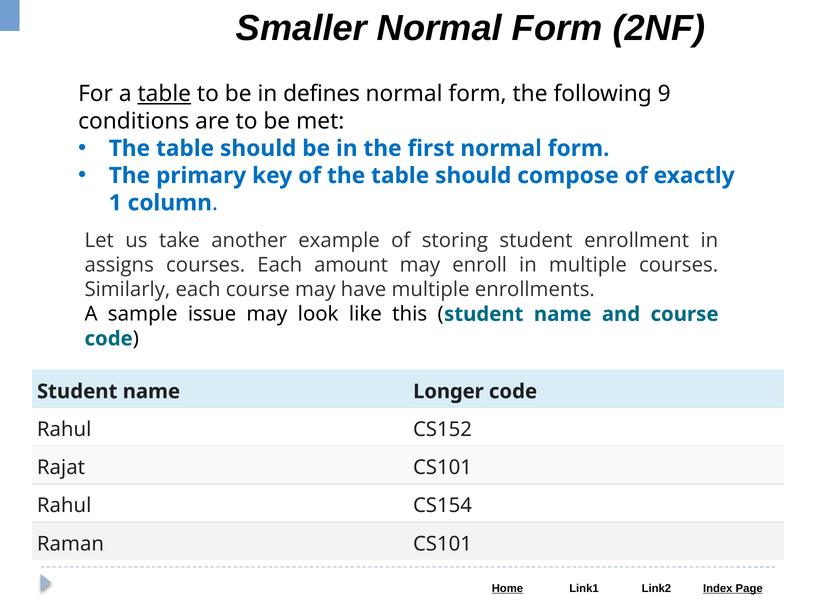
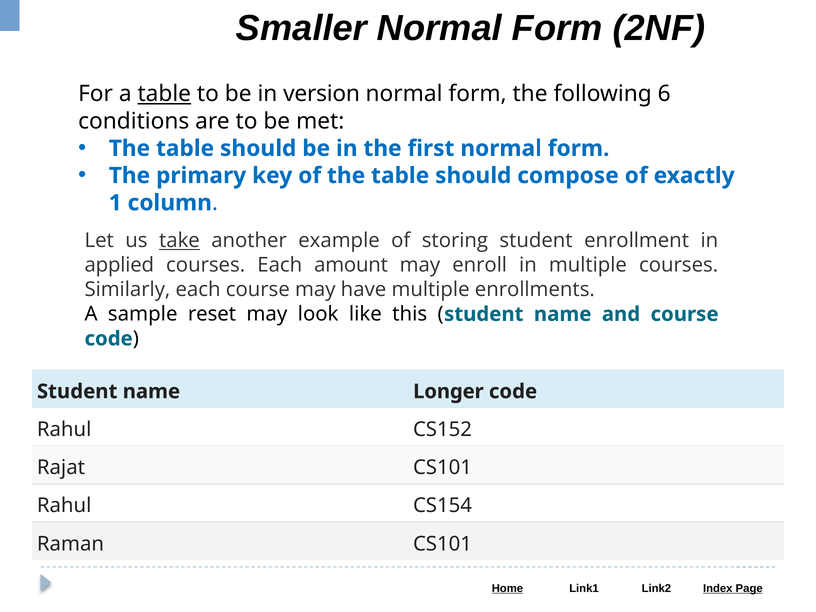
defines: defines -> version (322, 94)
9: 9 -> 6 (664, 94)
take underline: none -> present (179, 241)
assigns: assigns -> applied (119, 265)
issue: issue -> reset (212, 314)
